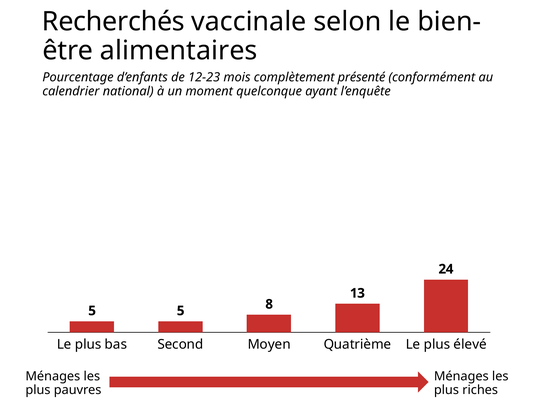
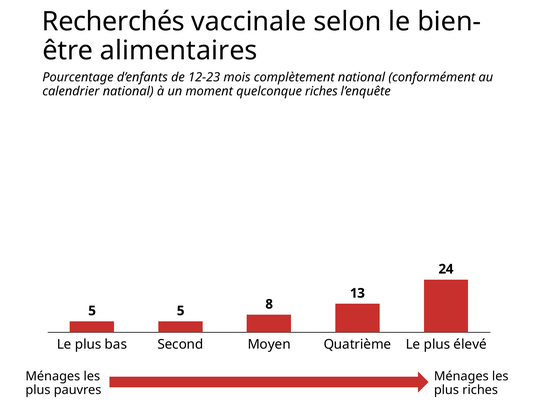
complètement présenté: présenté -> national (361, 77)
quelconque ayant: ayant -> riches (321, 91)
